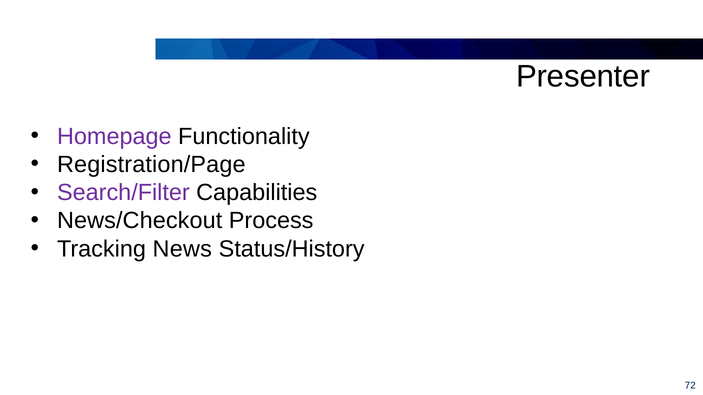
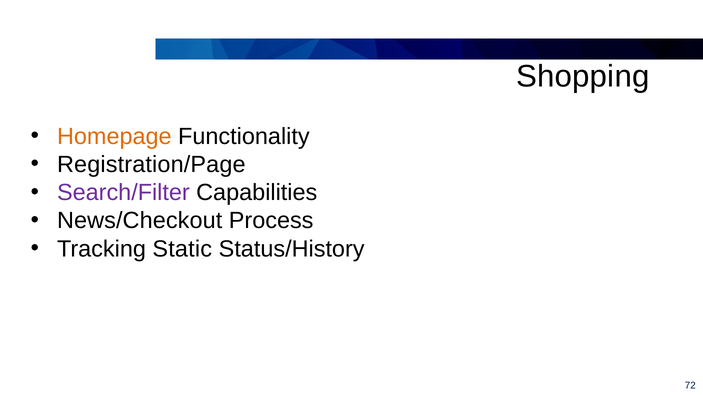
Presenter: Presenter -> Shopping (583, 76)
Homepage colour: purple -> orange (114, 137)
News: News -> Static (182, 249)
